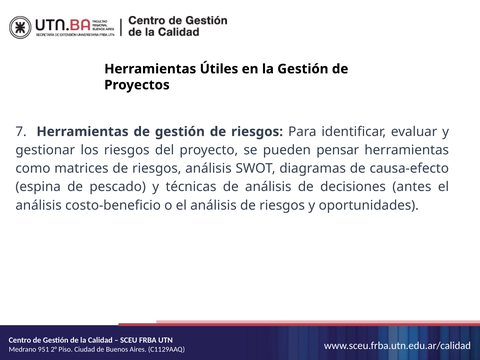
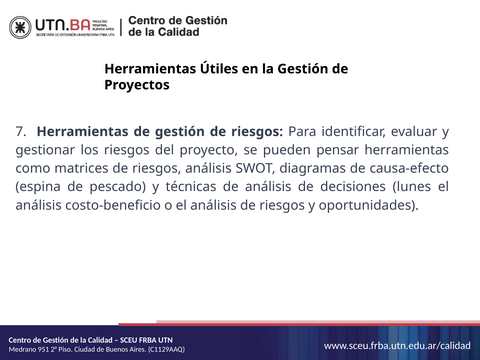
antes: antes -> lunes (412, 187)
